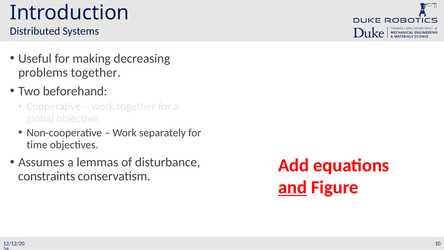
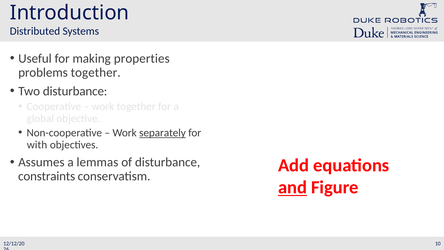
decreasing: decreasing -> properties (142, 58)
Two beforehand: beforehand -> disturbance (75, 91)
separately underline: none -> present (163, 133)
time: time -> with (37, 145)
